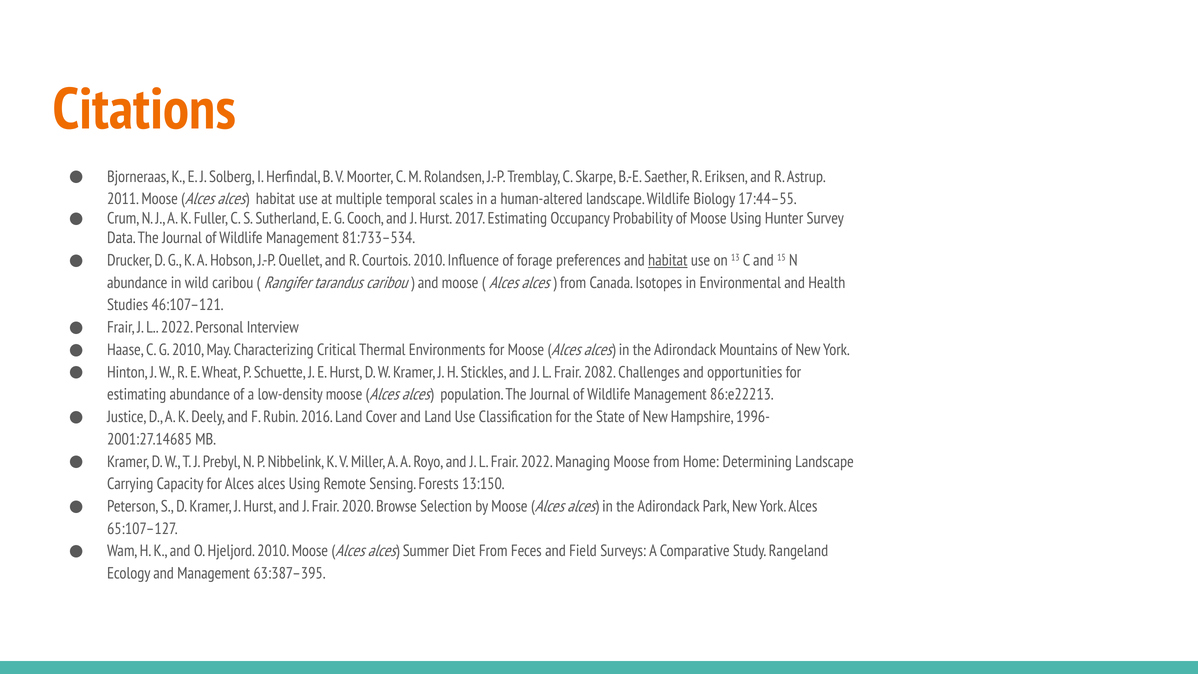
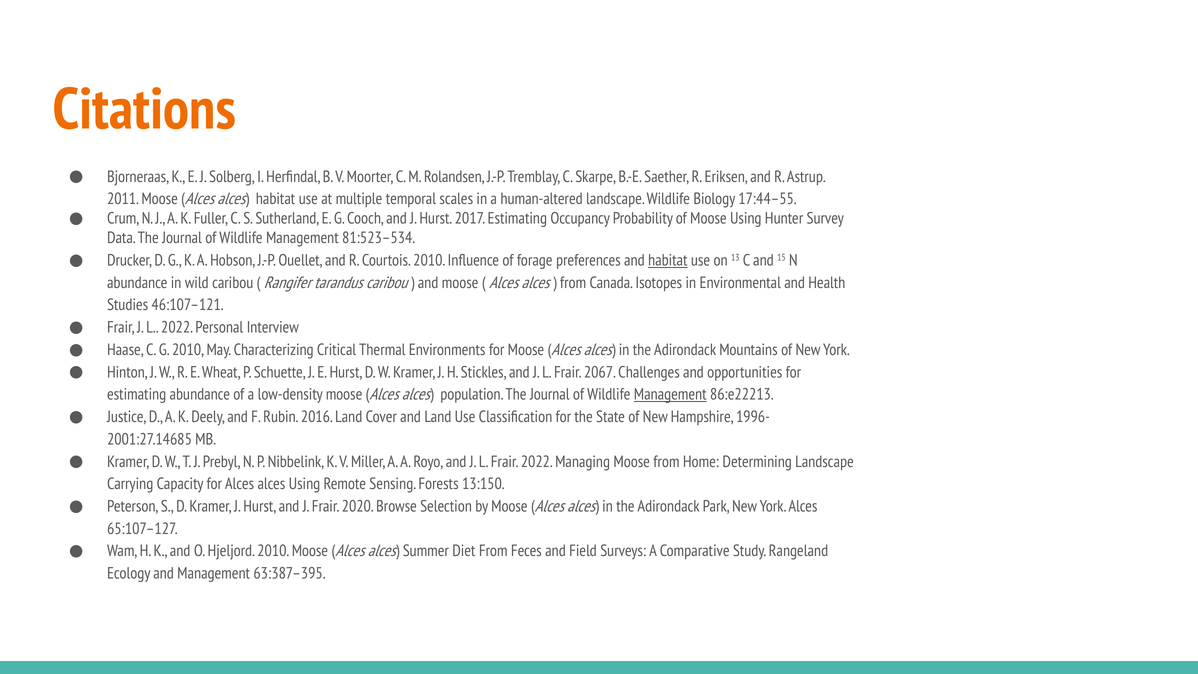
81:733–534: 81:733–534 -> 81:523–534 (379, 238)
2082: 2082 -> 2067 (600, 372)
Management underline: none -> present (670, 394)
